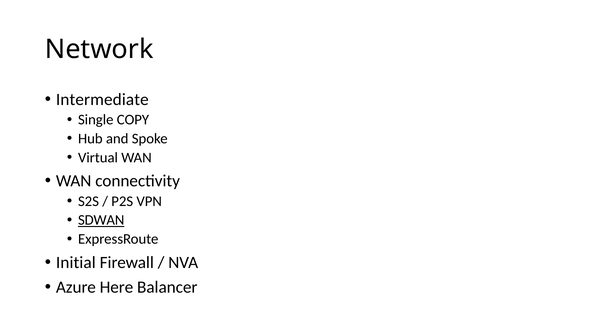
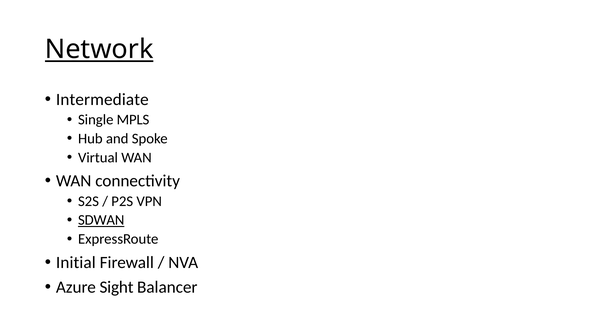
Network underline: none -> present (99, 49)
COPY: COPY -> MPLS (133, 120)
Here: Here -> Sight (117, 287)
